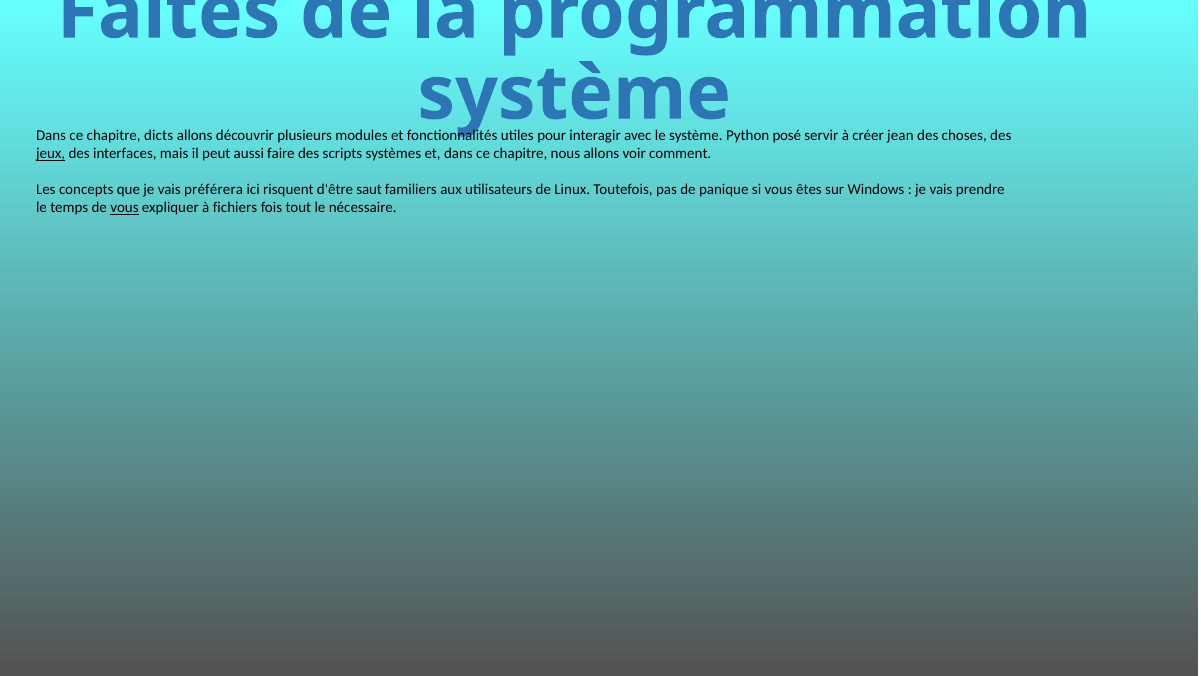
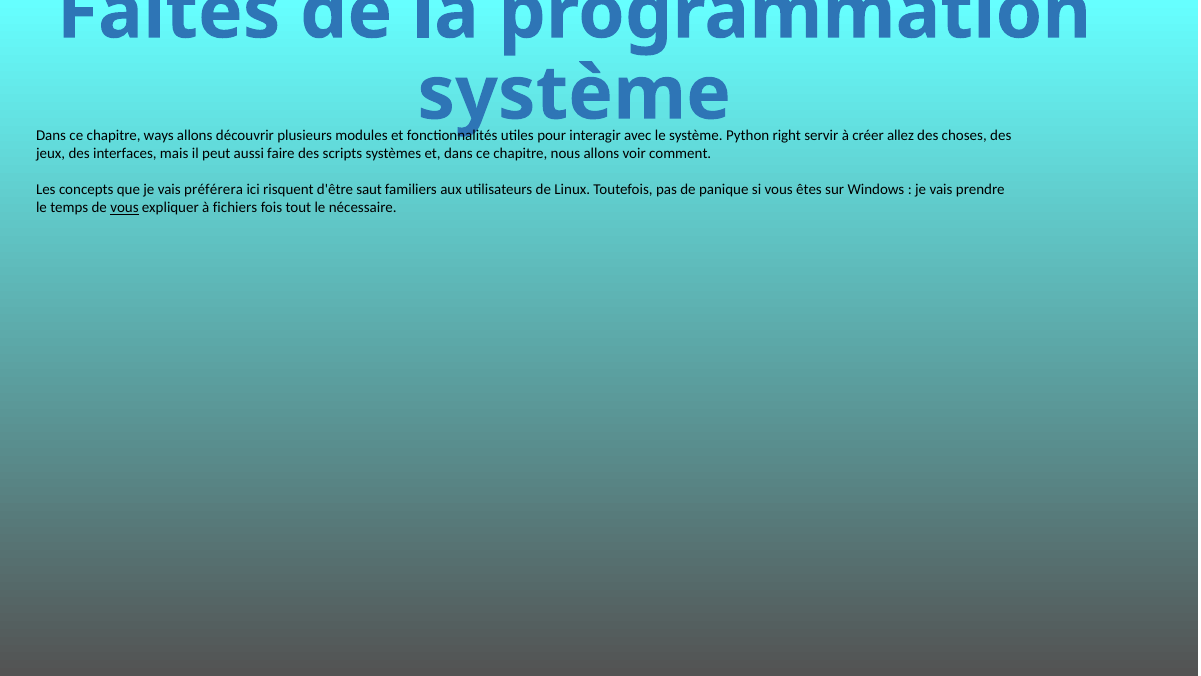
dicts: dicts -> ways (159, 136)
posé: posé -> right (787, 136)
jean: jean -> allez (901, 136)
jeux underline: present -> none (51, 154)
